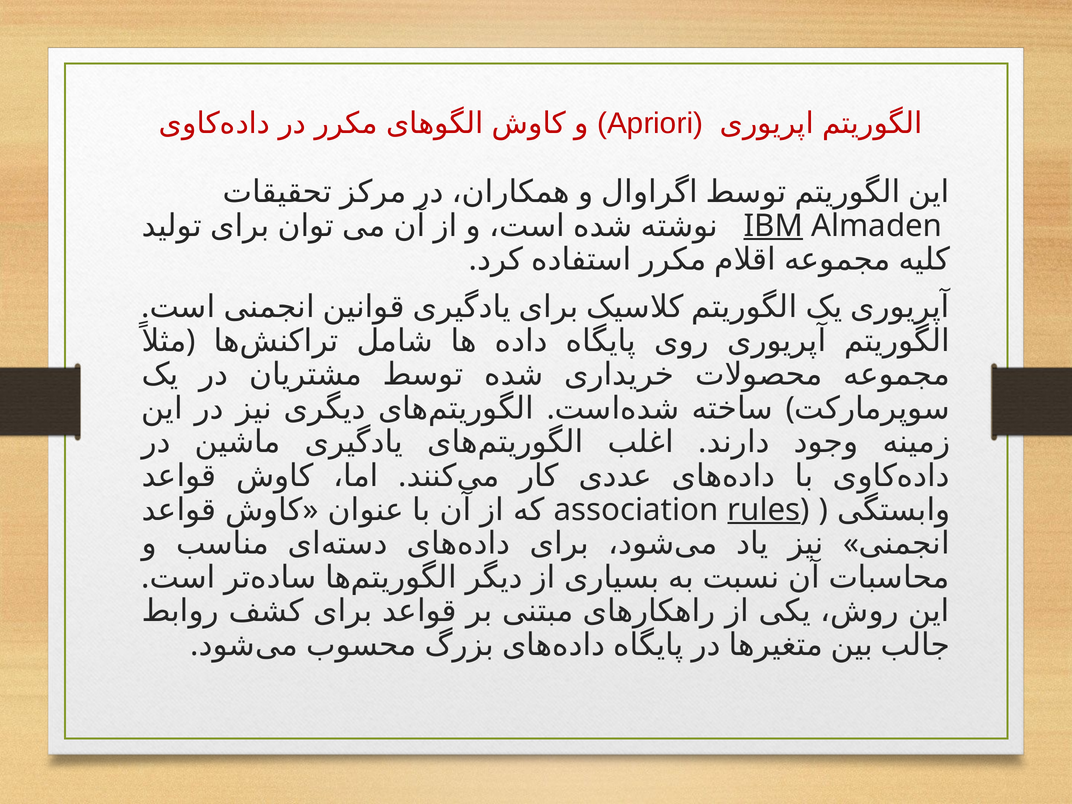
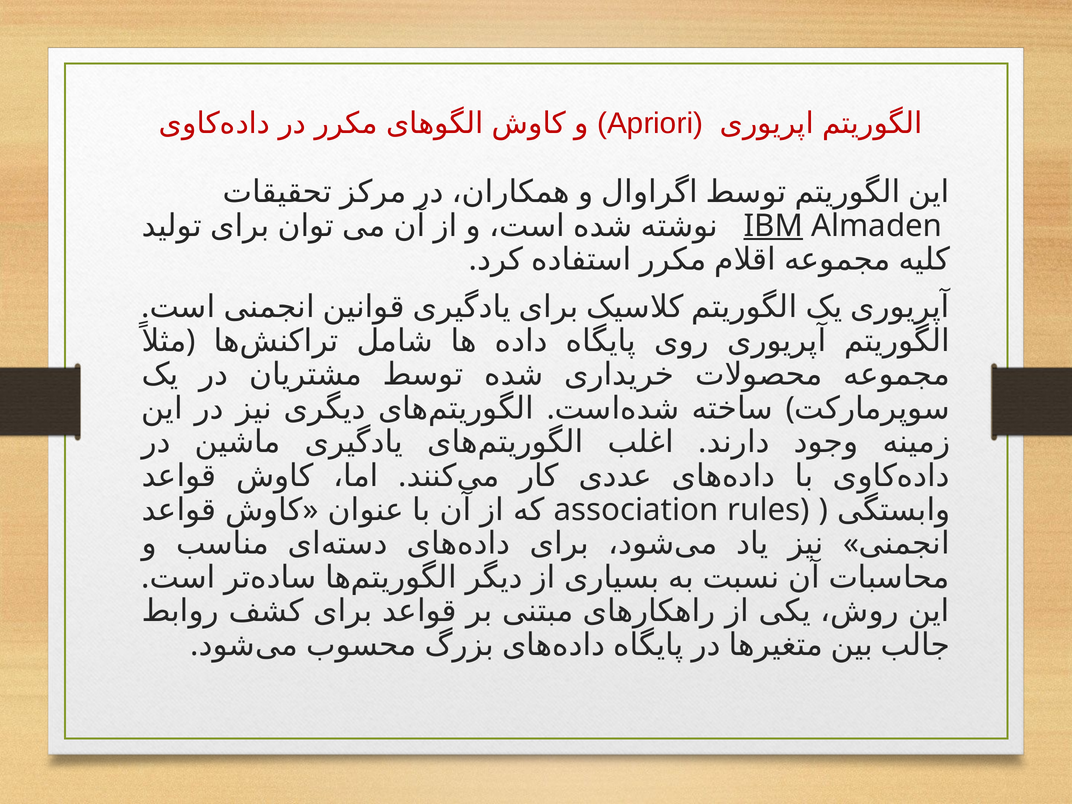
rules underline: present -> none (764, 510)
